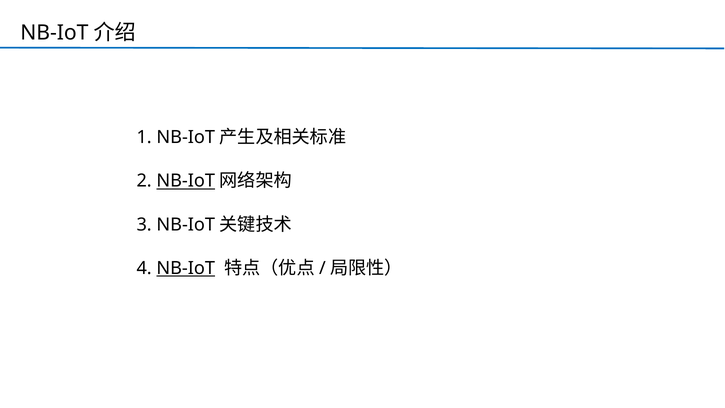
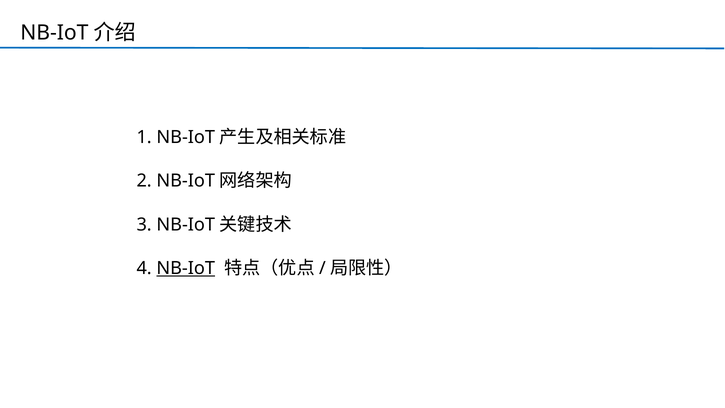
NB-IoT underline: present -> none (186, 181)
